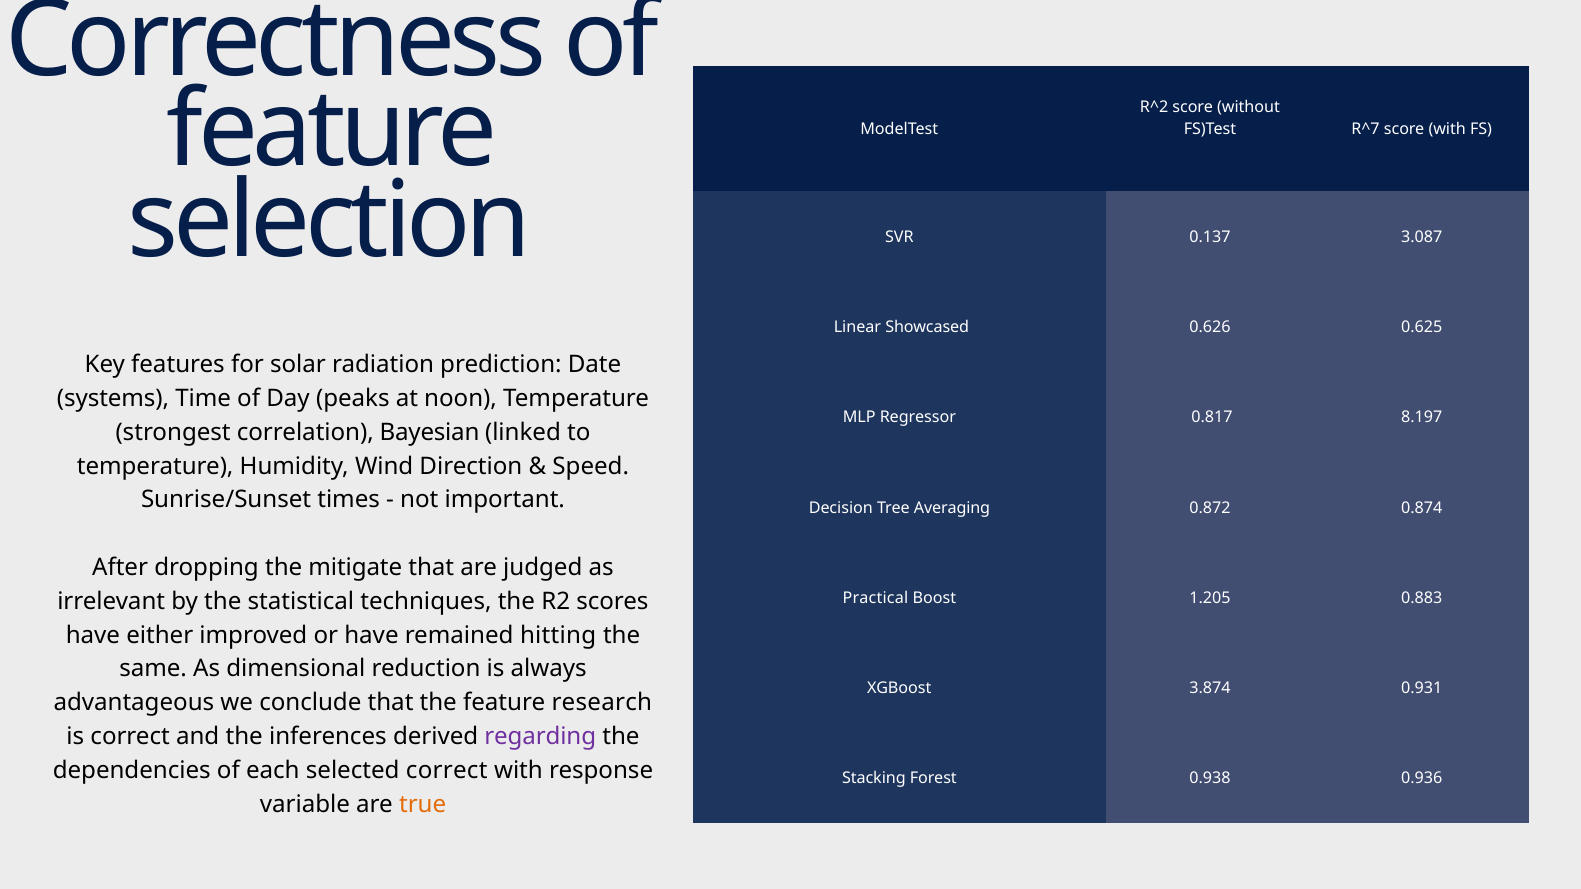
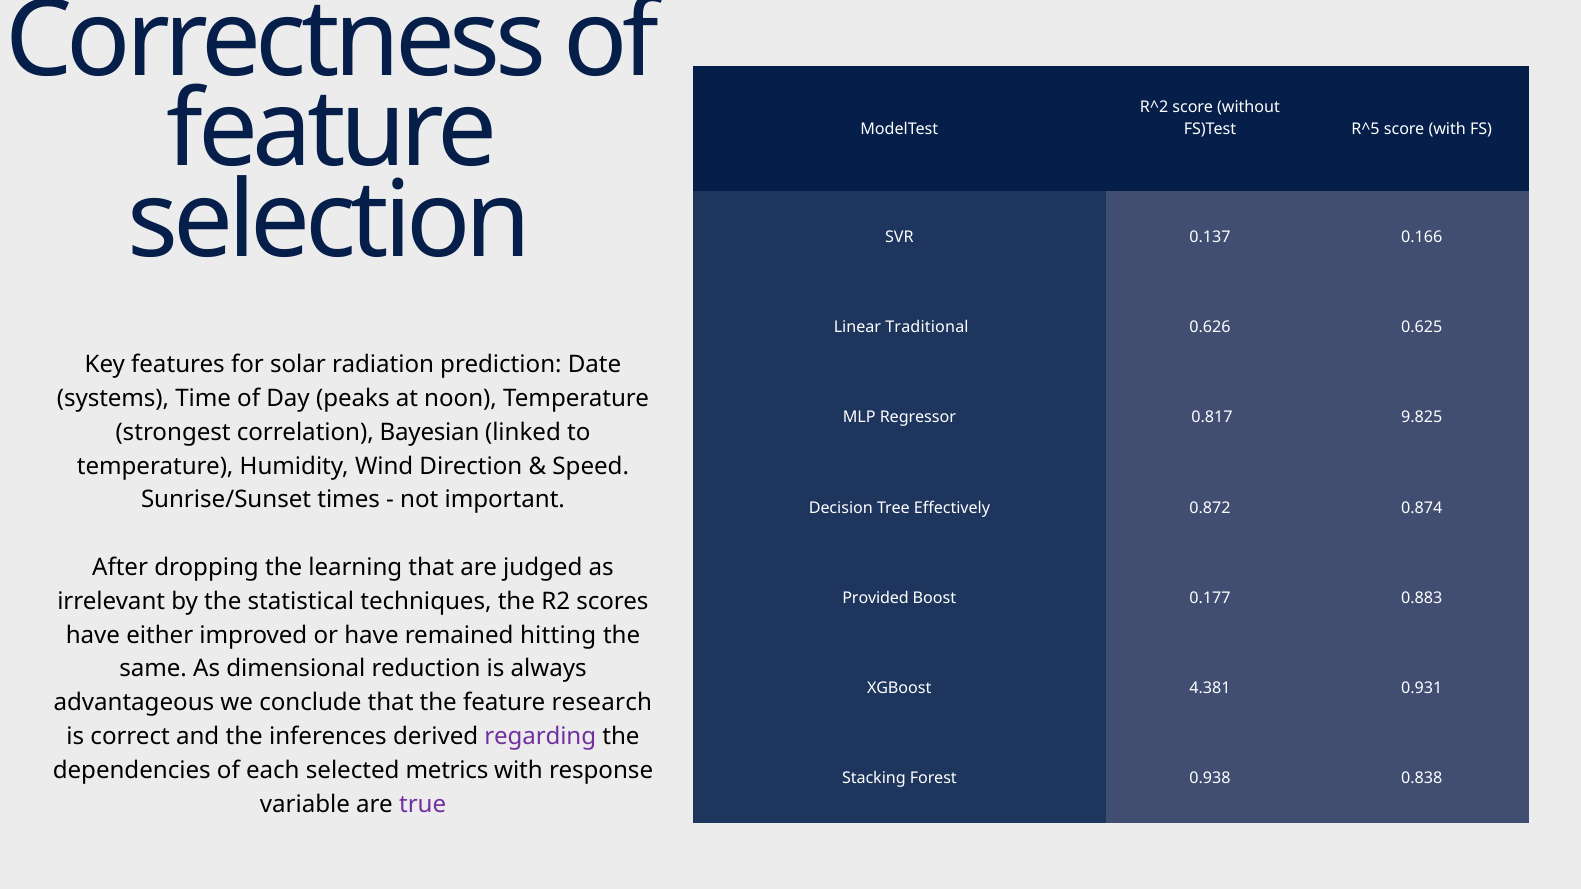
R^7: R^7 -> R^5 (1366, 130)
3.087: 3.087 -> 0.166 (1422, 237)
Showcased: Showcased -> Traditional (927, 327)
8.197: 8.197 -> 9.825 (1422, 418)
Averaging: Averaging -> Effectively (952, 508)
mitigate: mitigate -> learning (355, 568)
Practical: Practical -> Provided (876, 598)
1.205: 1.205 -> 0.177 (1210, 598)
3.874: 3.874 -> 4.381 (1210, 689)
selected correct: correct -> metrics (447, 771)
0.936: 0.936 -> 0.838 (1422, 779)
true colour: orange -> purple (423, 805)
